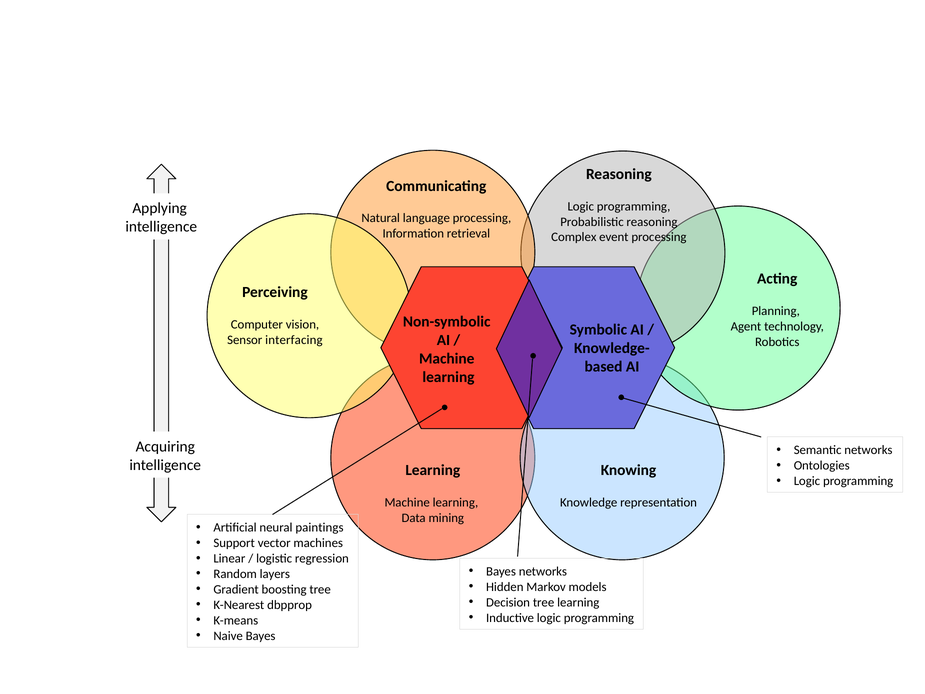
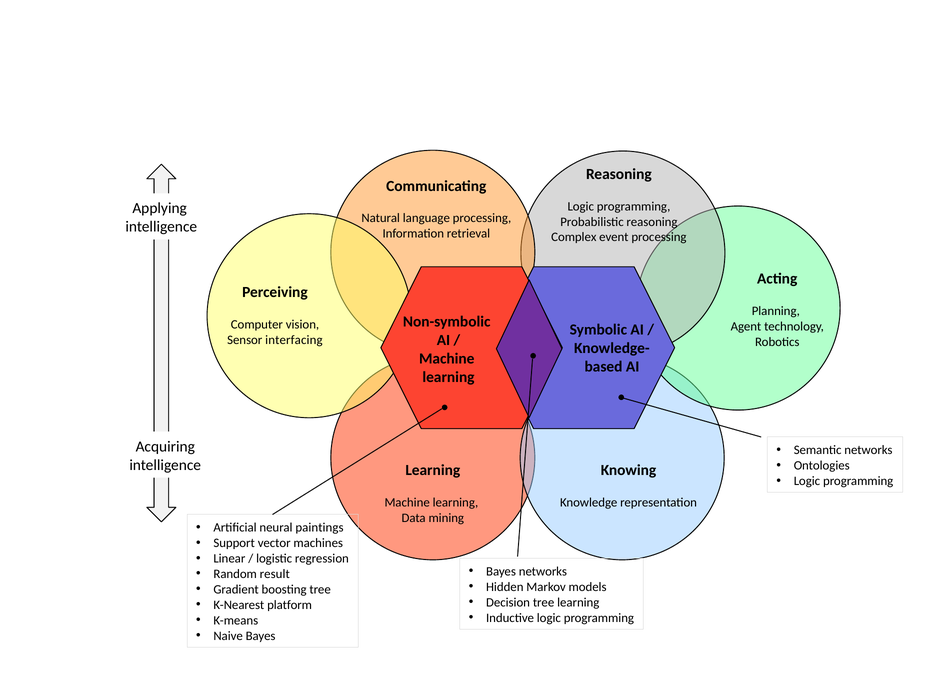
layers: layers -> result (275, 574)
dbpprop: dbpprop -> platform (290, 605)
